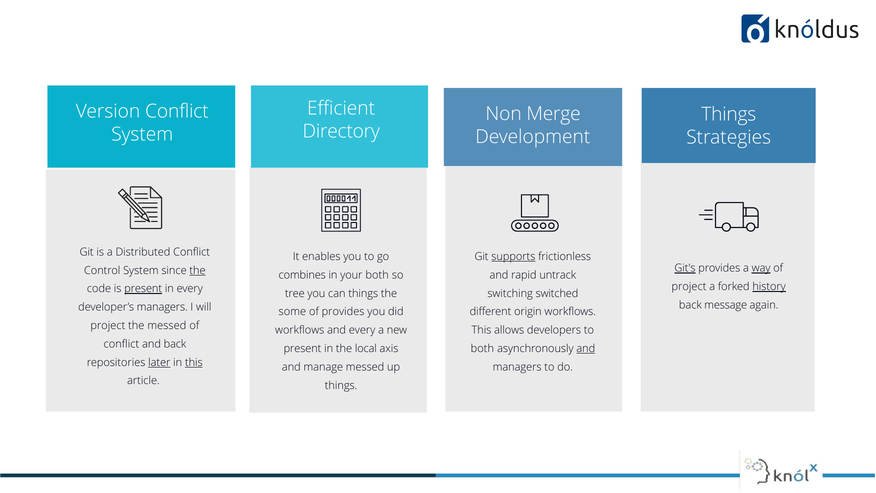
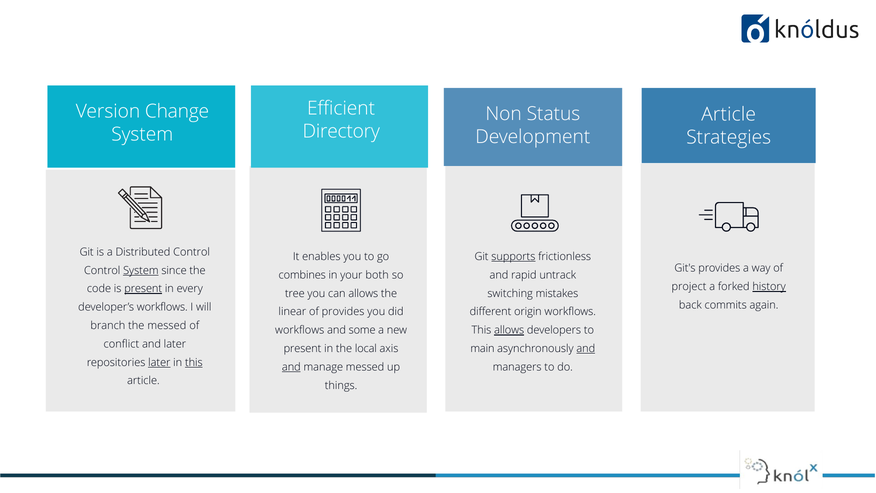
Version Conflict: Conflict -> Change (177, 111)
Merge: Merge -> Status (553, 114)
Things: Things -> Article (729, 114)
Distributed Conflict: Conflict -> Control (192, 252)
Git's underline: present -> none (685, 268)
way underline: present -> none (761, 268)
System underline: none -> present (141, 270)
the underline: present -> none (198, 270)
can things: things -> allows (363, 293)
switched: switched -> mistakes (557, 293)
message: message -> commits (726, 305)
developer’s managers: managers -> workflows (162, 307)
some: some -> linear (292, 312)
project: project -> branch (108, 325)
and every: every -> some (362, 330)
allows underline: none -> present (509, 330)
and back: back -> later (175, 344)
both: both -> main (482, 348)
and underline: none -> present (291, 367)
